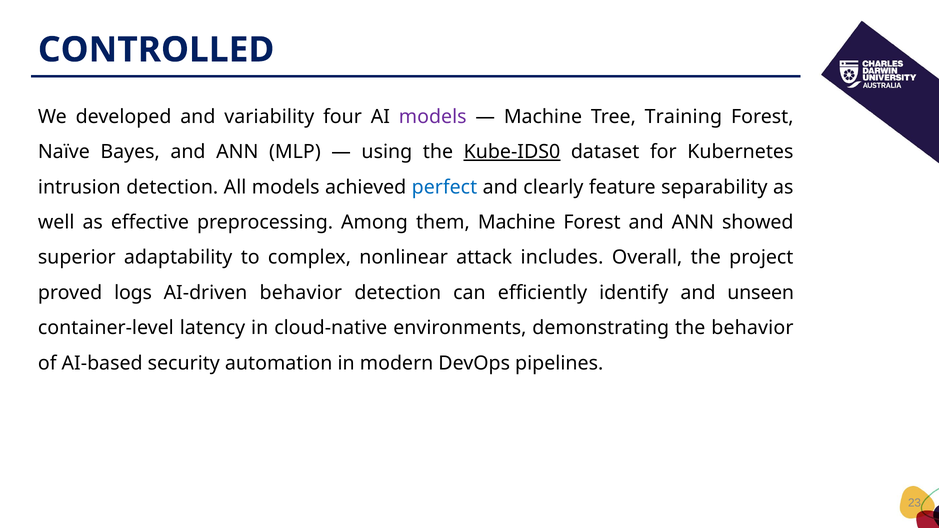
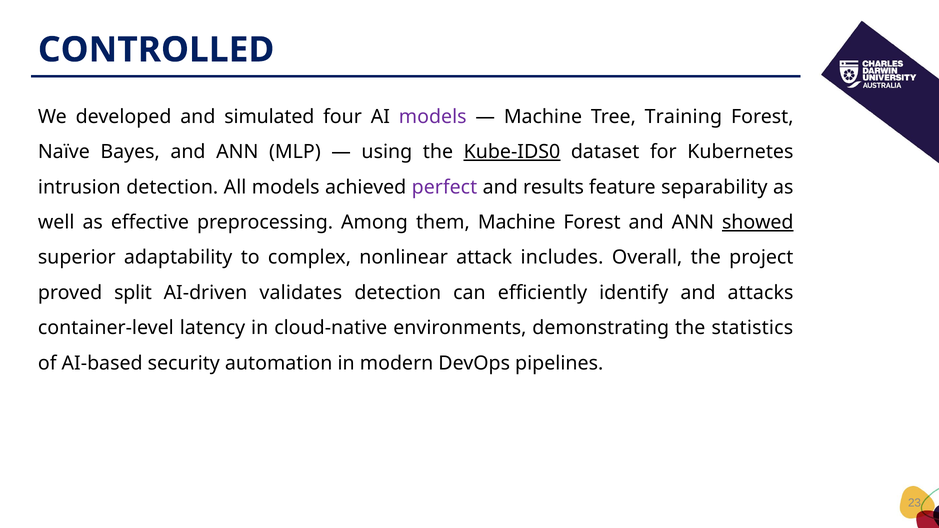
variability: variability -> simulated (269, 117)
perfect colour: blue -> purple (444, 187)
clearly: clearly -> results (554, 187)
showed underline: none -> present (758, 222)
logs: logs -> split (133, 293)
AI-driven behavior: behavior -> validates (301, 293)
unseen: unseen -> attacks (761, 293)
the behavior: behavior -> statistics (752, 328)
